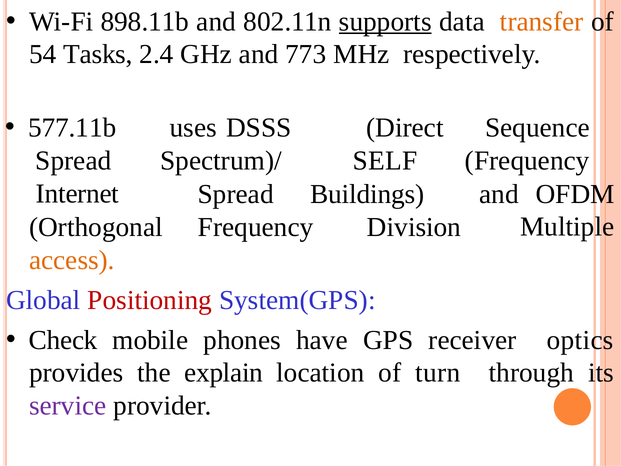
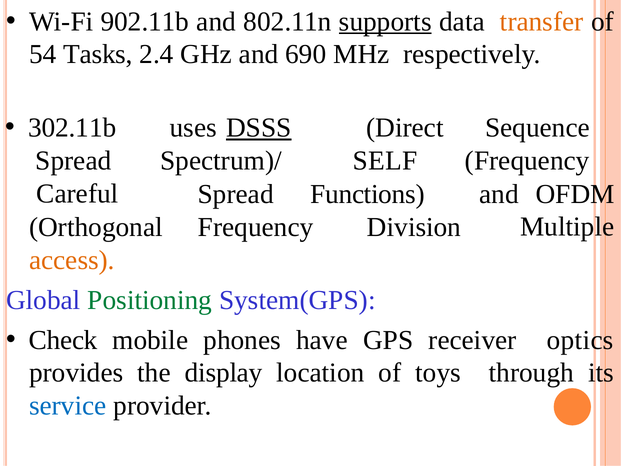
898.11b: 898.11b -> 902.11b (145, 22)
773: 773 -> 690 (306, 54)
577.11b: 577.11b -> 302.11b (72, 128)
DSSS underline: none -> present (259, 128)
Internet: Internet -> Careful (77, 193)
Buildings: Buildings -> Functions (368, 194)
Positioning colour: red -> green (150, 300)
explain: explain -> display (224, 373)
turn: turn -> toys (438, 373)
service colour: purple -> blue (68, 406)
